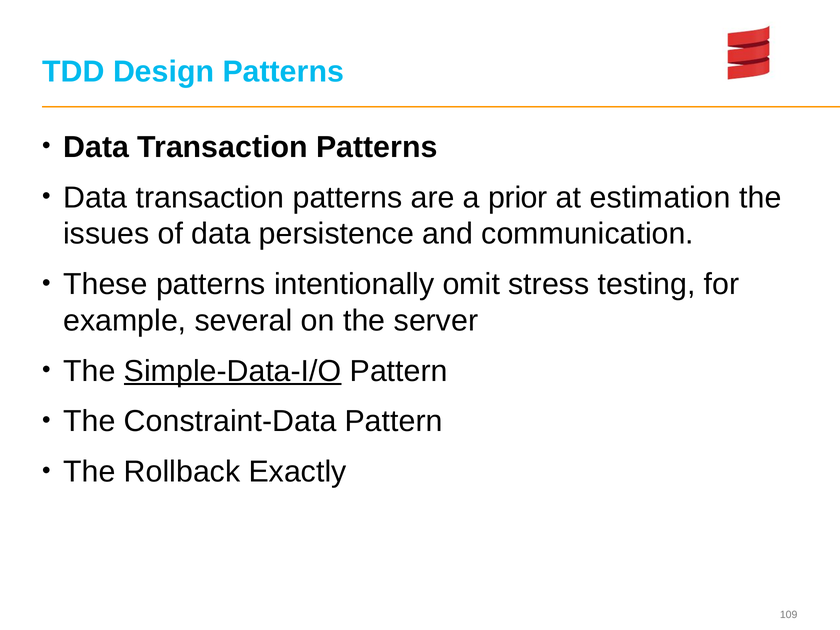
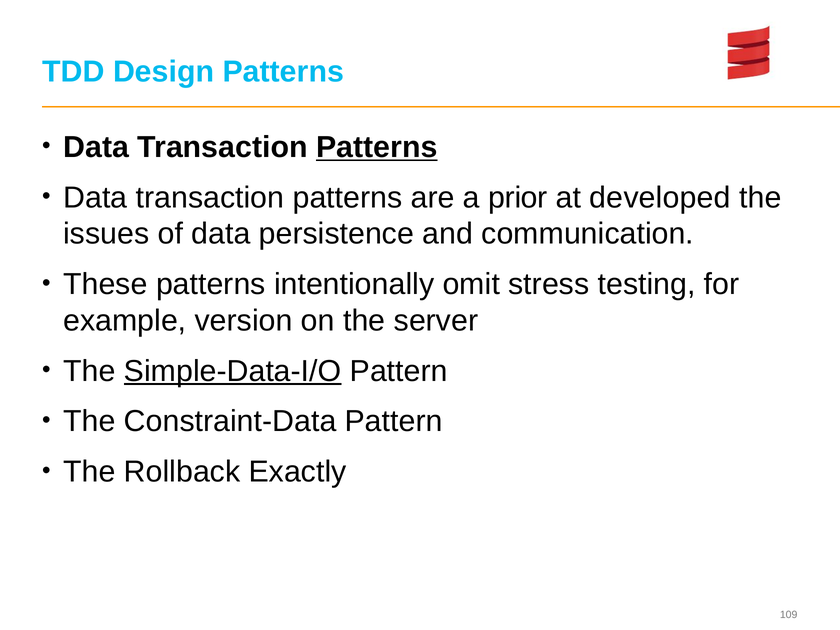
Patterns underline: none -> present (377, 147)
estimation: estimation -> developed (660, 198)
several: several -> version (244, 321)
